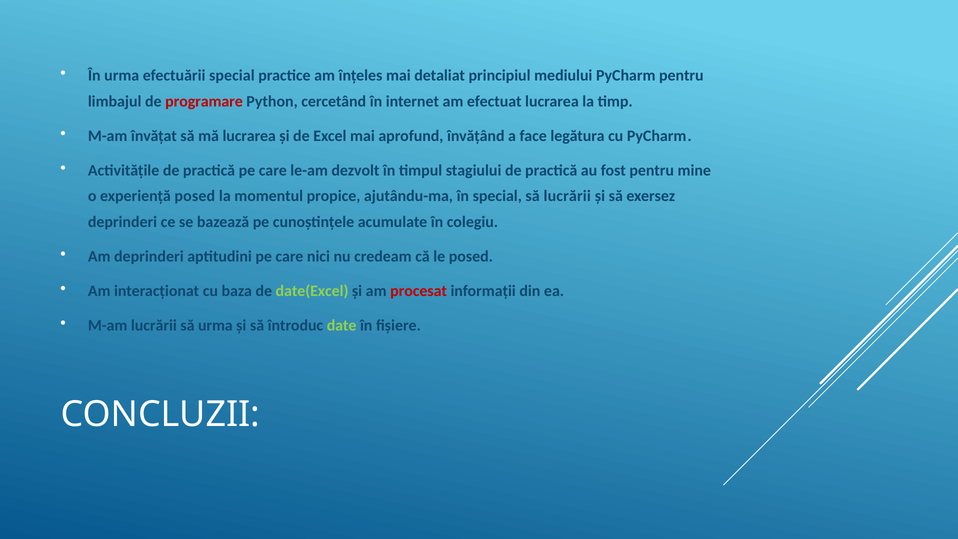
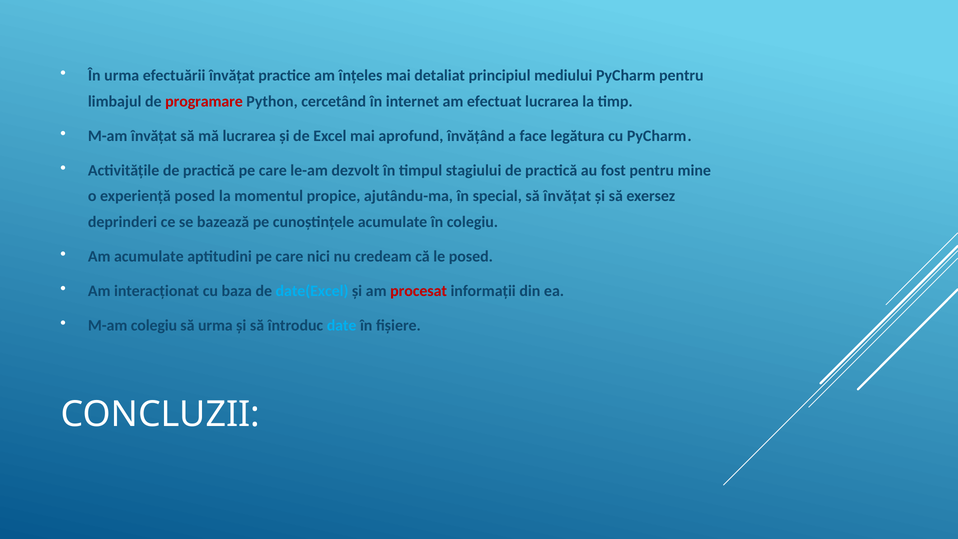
efectuării special: special -> învățat (232, 76)
să lucrării: lucrării -> învățat (567, 196)
Am deprinderi: deprinderi -> acumulate (149, 256)
date(Excel colour: light green -> light blue (312, 291)
M-am lucrării: lucrării -> colegiu (154, 325)
date colour: light green -> light blue (342, 325)
